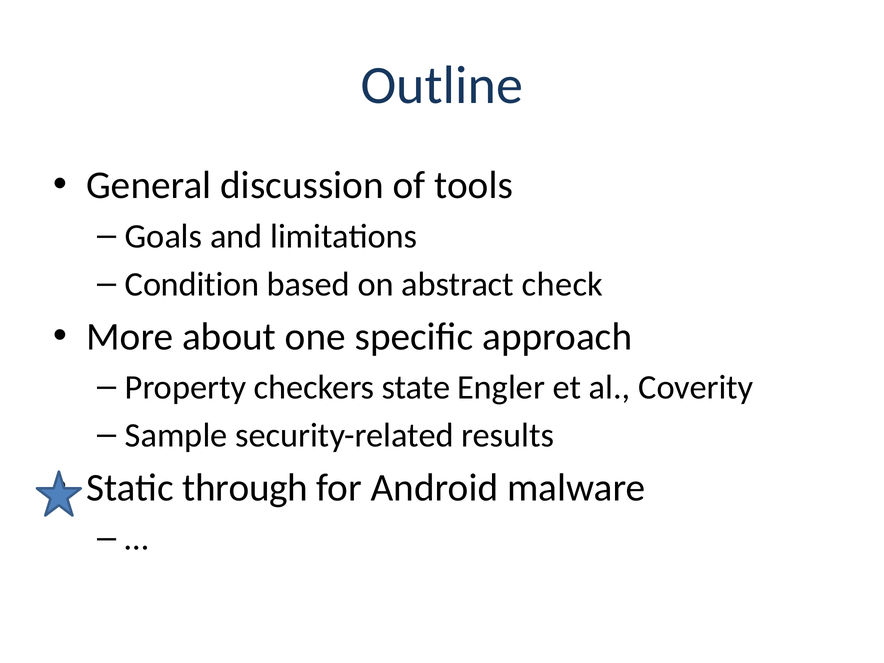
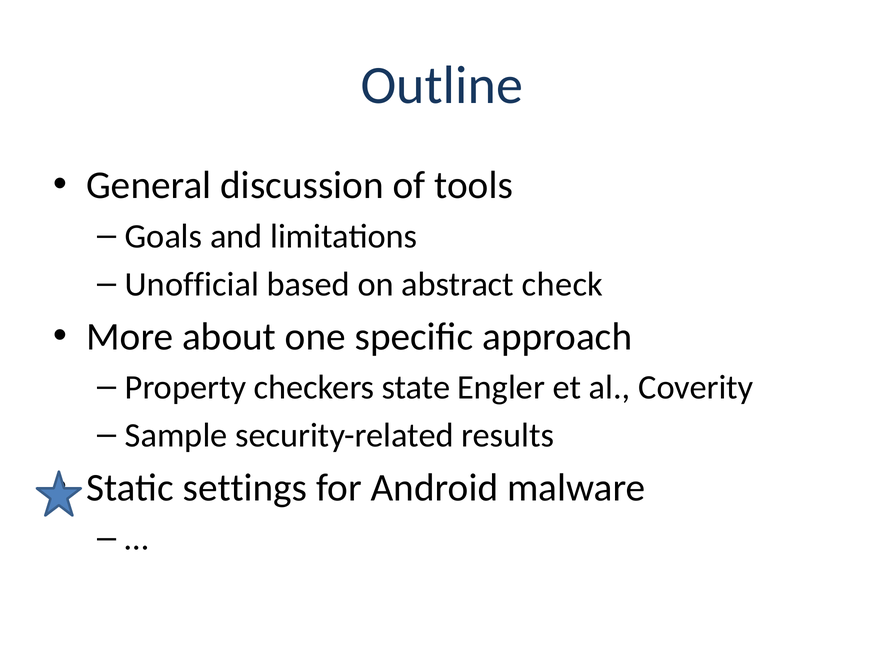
Condition: Condition -> Unofficial (192, 284)
through: through -> settings (245, 488)
